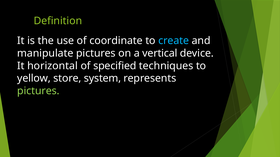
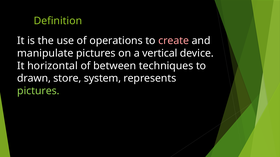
coordinate: coordinate -> operations (116, 41)
create colour: light blue -> pink (174, 41)
specified: specified -> between (115, 66)
yellow: yellow -> drawn (34, 79)
